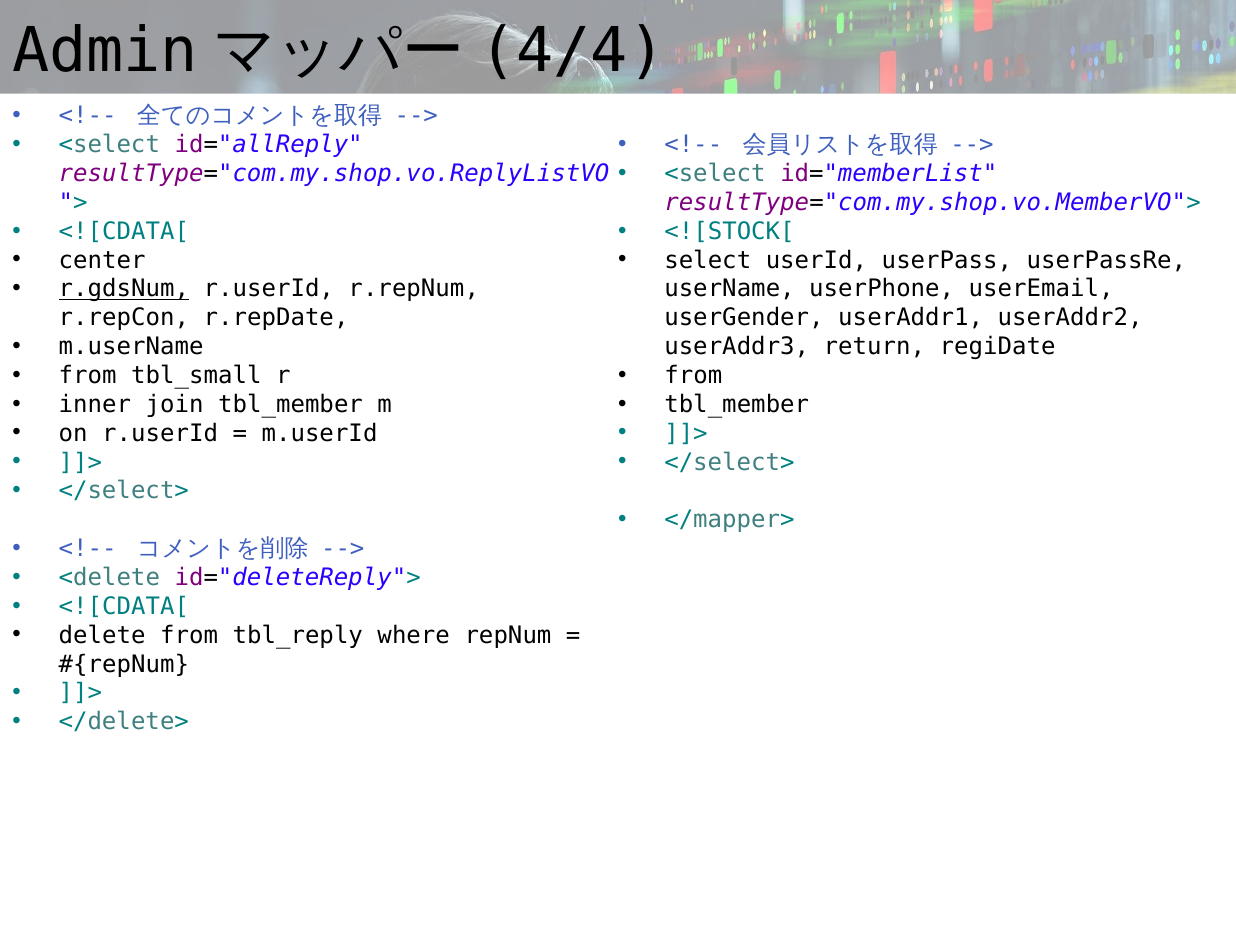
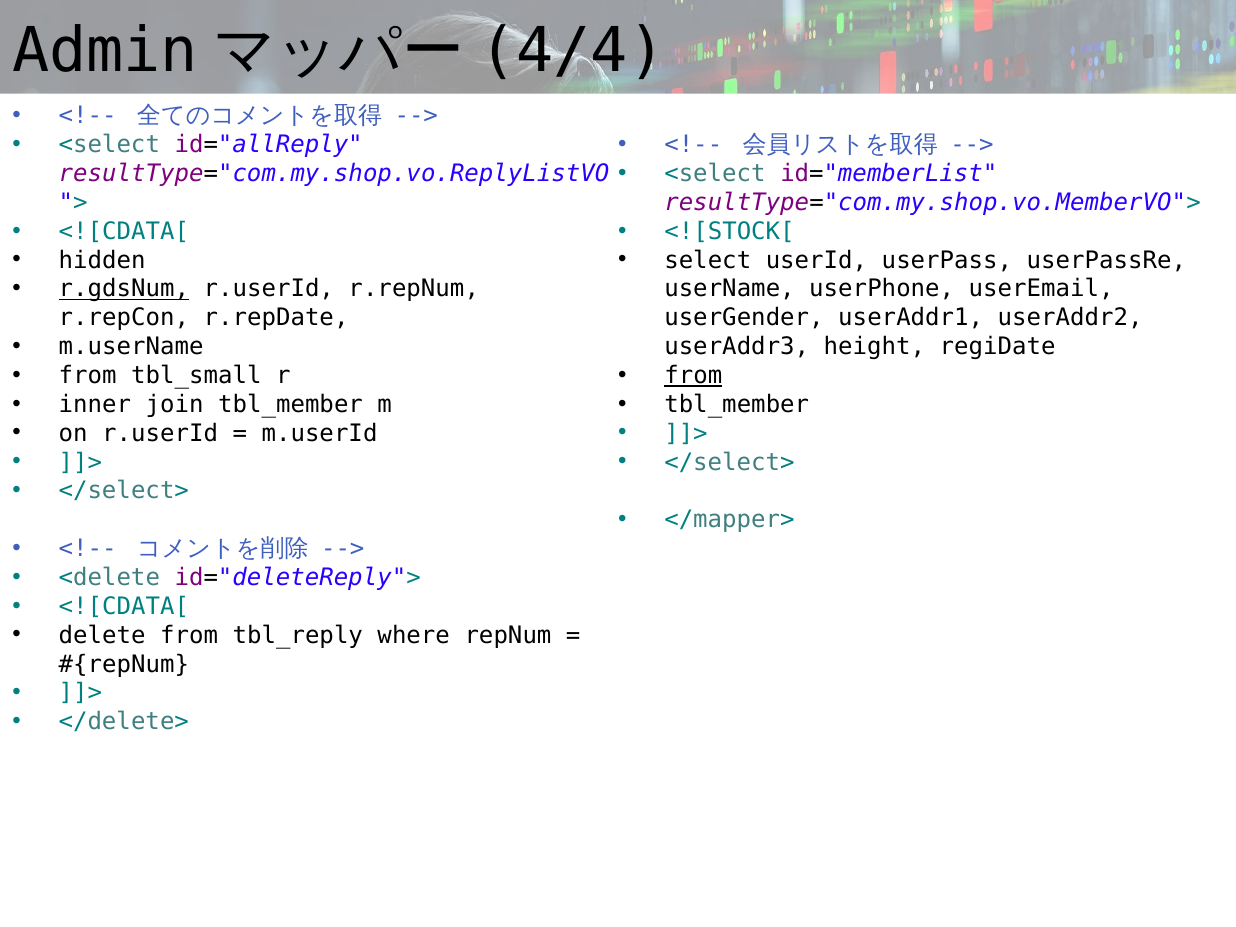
center: center -> hidden (102, 260)
return: return -> height (874, 347)
from underline: none -> present (693, 376)
